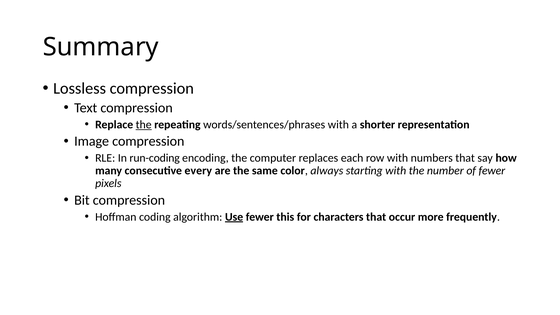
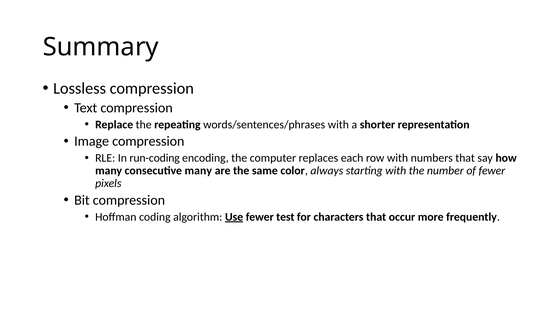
the underline: present -> none (144, 125)
consecutive every: every -> many (198, 171)
this: this -> test (285, 217)
